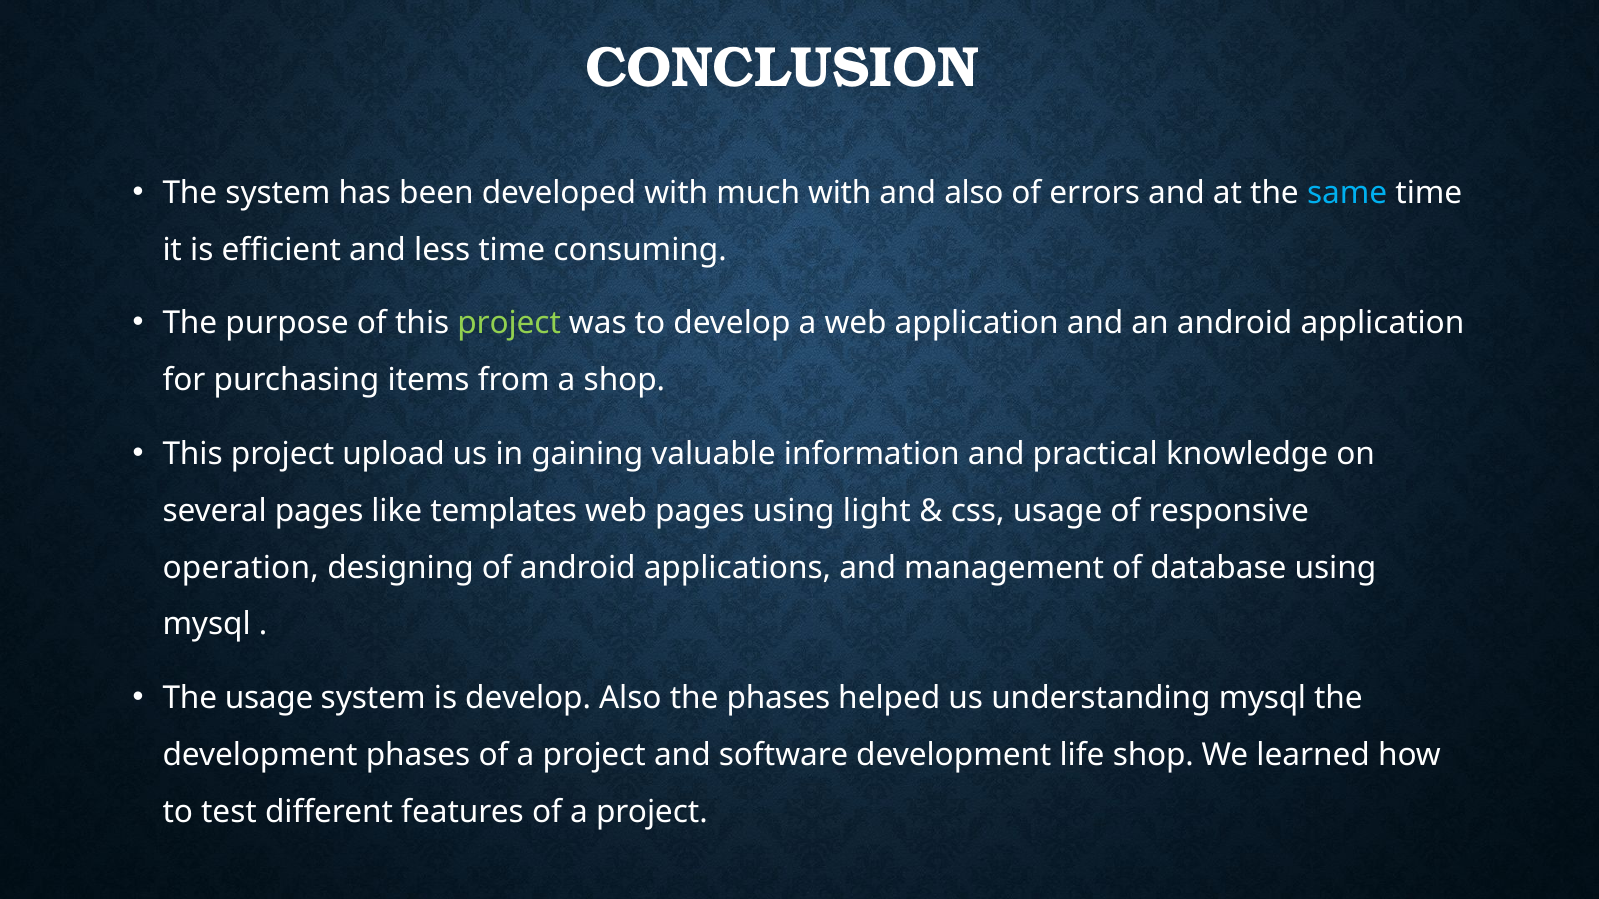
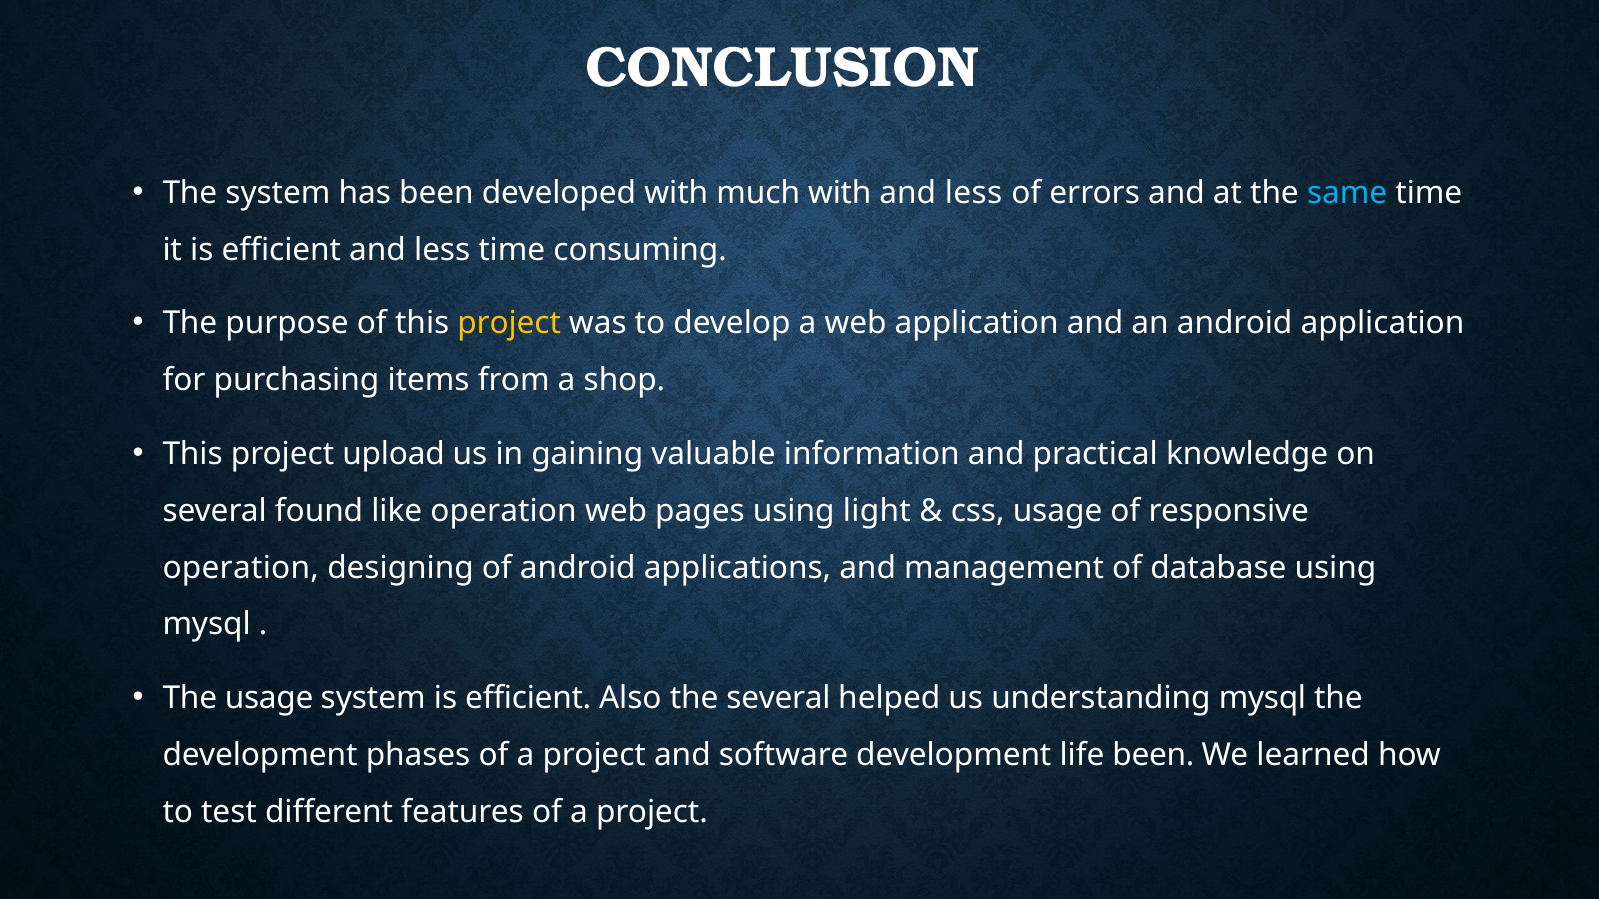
also: also -> less (974, 193)
project colour: light green -> yellow (509, 323)
several pages: pages -> found (319, 511)
like templates: templates -> operation (504, 511)
system is develop: develop -> efficient (528, 698)
the phases: phases -> several (778, 698)
life shop: shop -> been (1153, 755)
